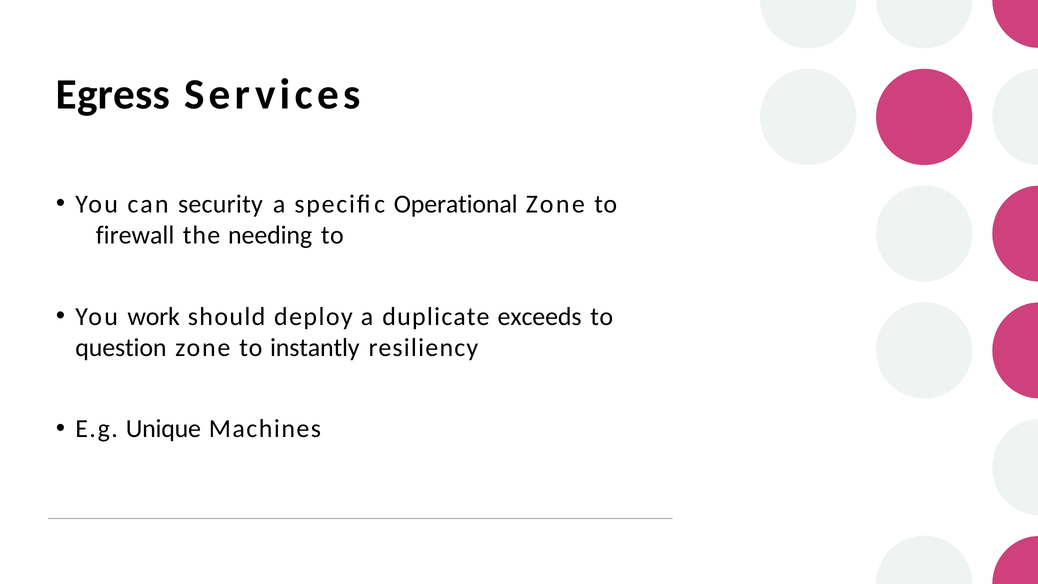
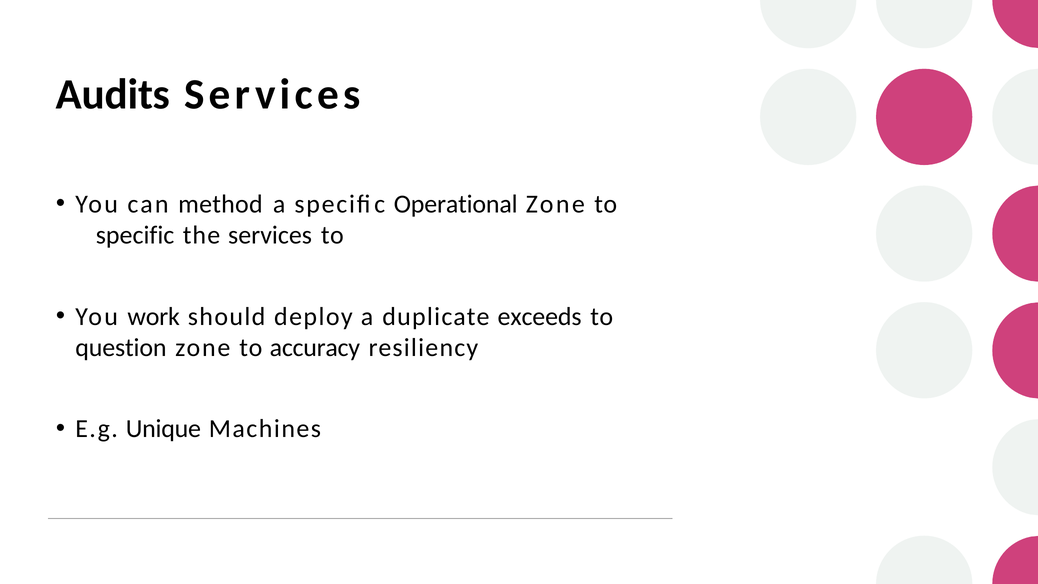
Egress: Egress -> Audits (113, 94)
security: security -> method (220, 204)
firewall: firewall -> specific (135, 235)
the needing: needing -> services (270, 235)
instantly: instantly -> accuracy (315, 348)
